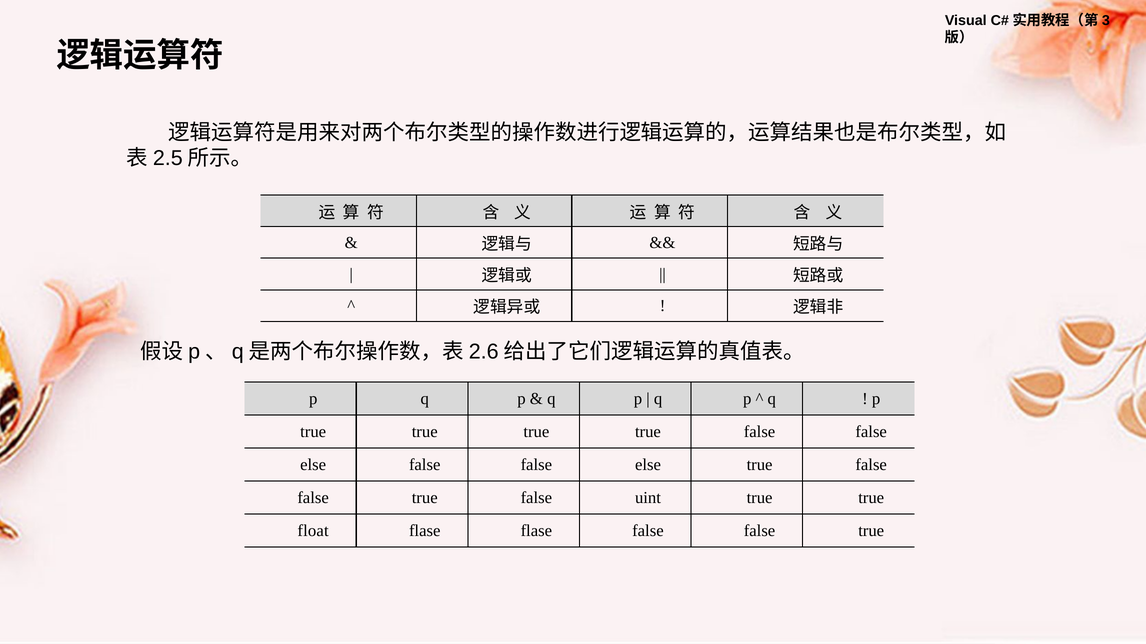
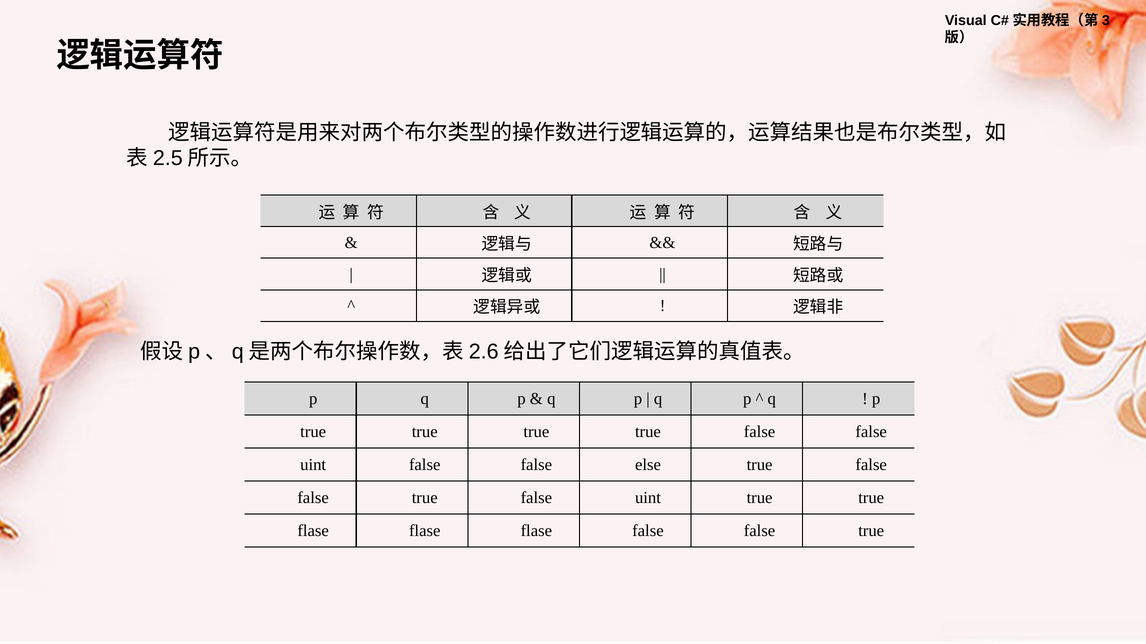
else: else -> uint (313, 465)
float: float -> flase (313, 531)
